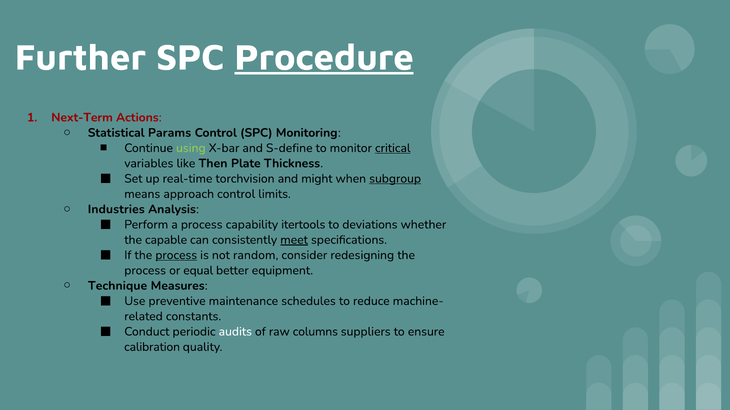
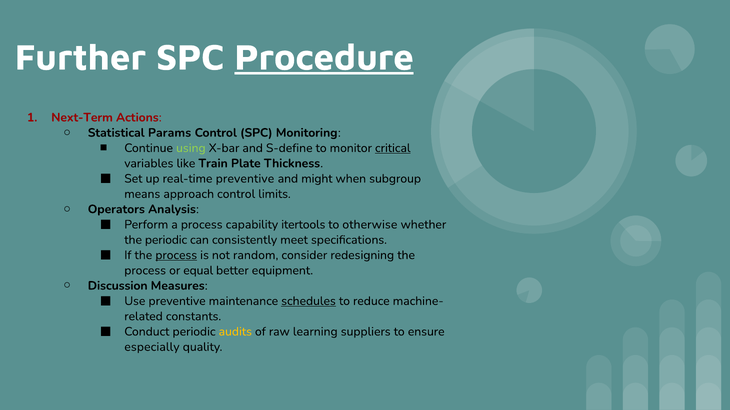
Then: Then -> Train (213, 164)
real-time torchvision: torchvision -> preventive (245, 179)
subgroup underline: present -> none (395, 179)
Industries: Industries -> Operators (116, 209)
deviations: deviations -> otherwise (370, 225)
the capable: capable -> periodic (166, 240)
meet underline: present -> none (294, 240)
Technique: Technique -> Discussion (118, 286)
schedules underline: none -> present (309, 301)
audits colour: white -> yellow (235, 332)
columns: columns -> learning (315, 332)
calibration: calibration -> especially (152, 347)
